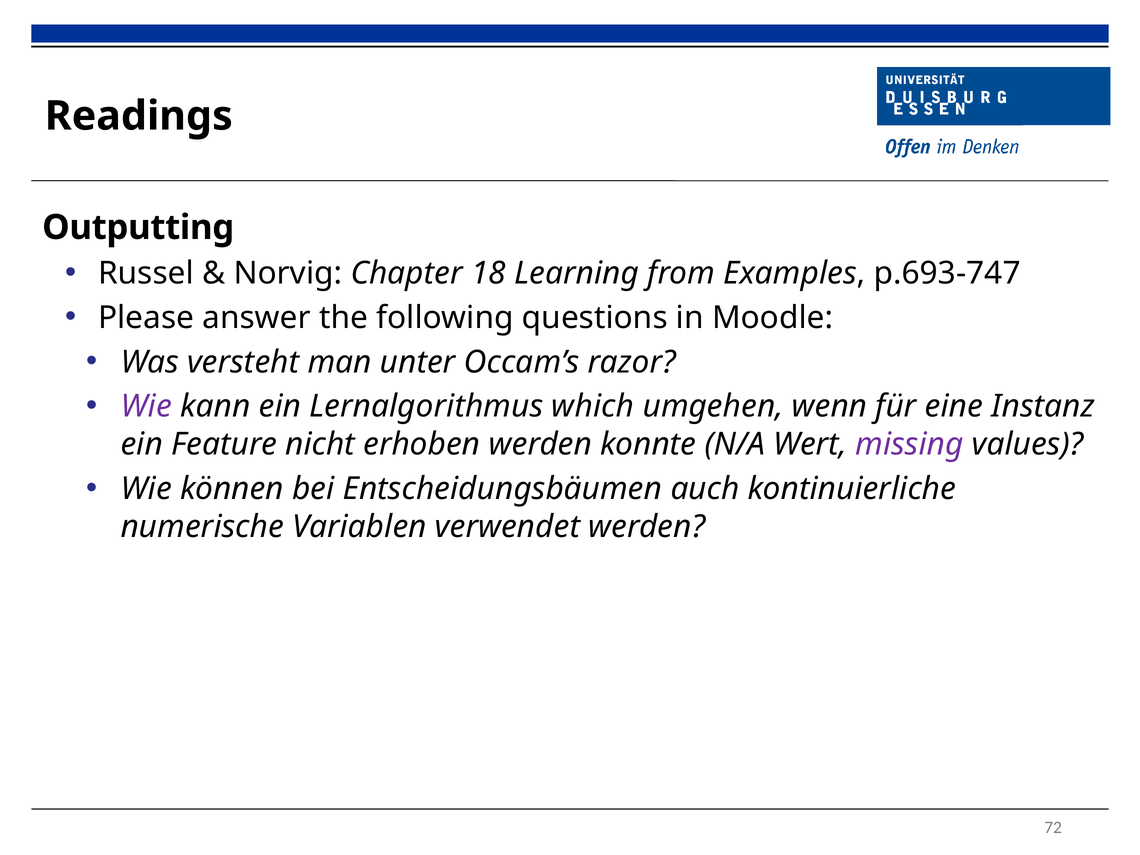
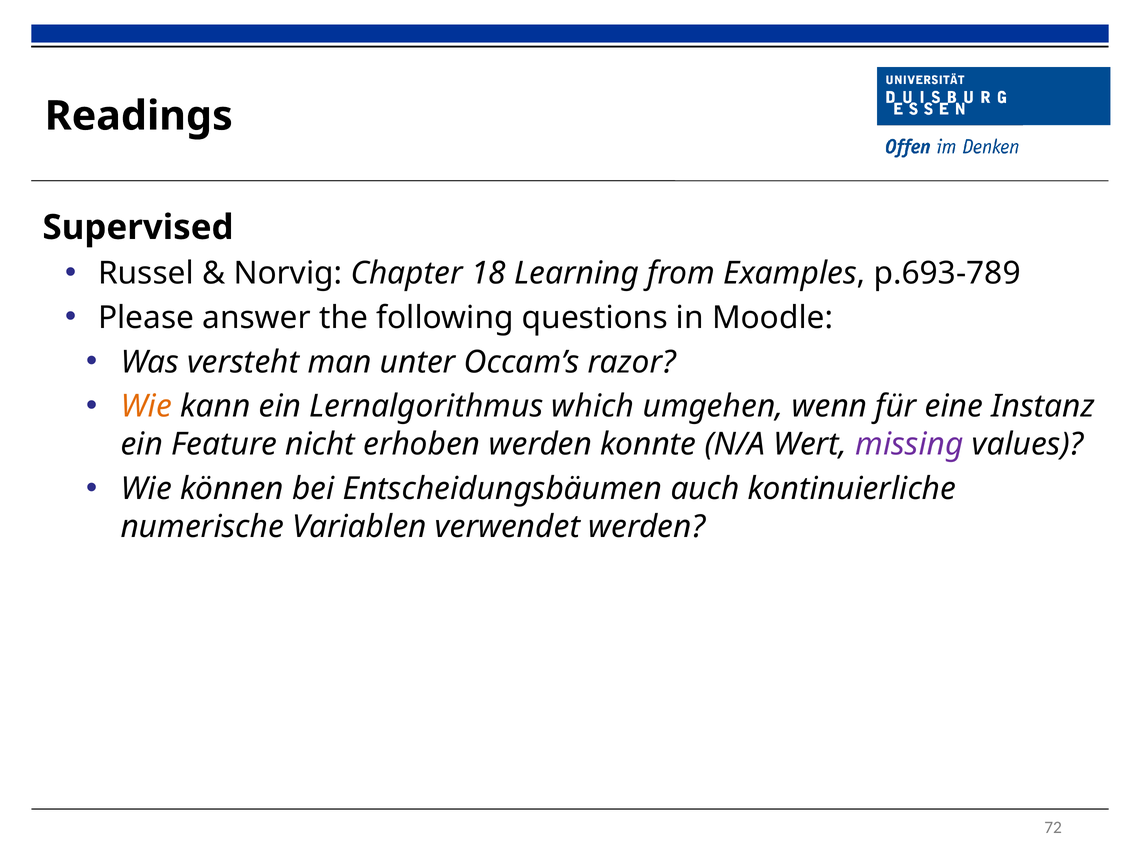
Outputting: Outputting -> Supervised (138, 227)
p.693-747: p.693-747 -> p.693-789 (947, 273)
Wie colour: purple -> orange (146, 406)
